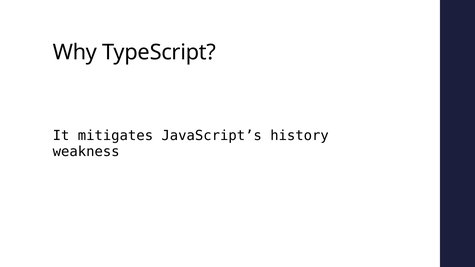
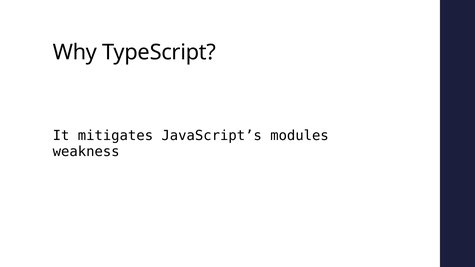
history: history -> modules (300, 136)
